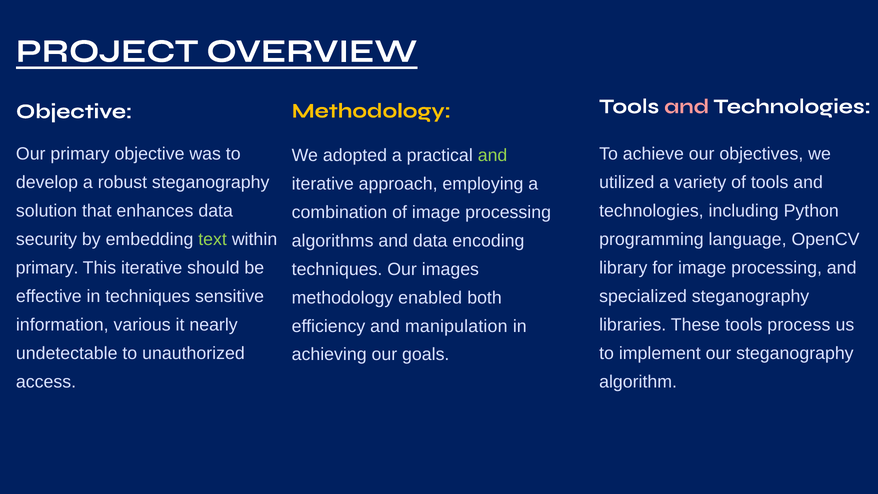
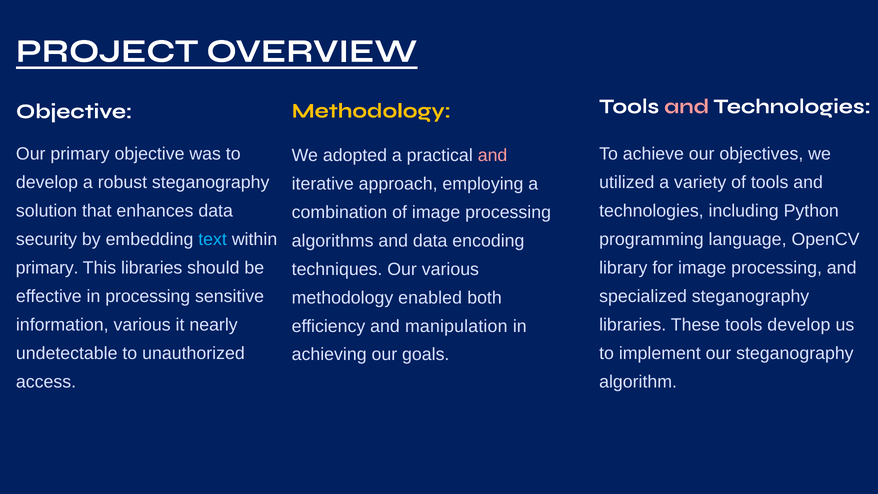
and colour: light green -> pink (493, 155)
text colour: light green -> light blue (213, 239)
This iterative: iterative -> libraries (152, 268)
Our images: images -> various (450, 269)
in techniques: techniques -> processing (148, 296)
tools process: process -> develop (799, 325)
